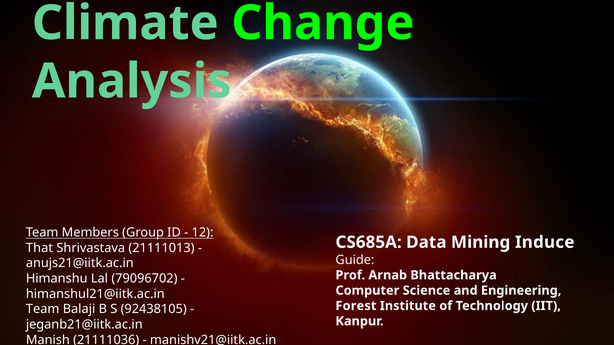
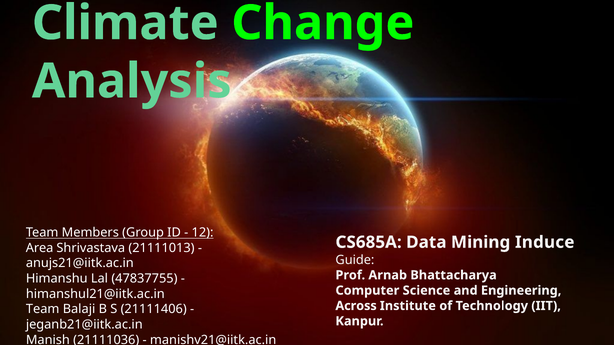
That: That -> Area (40, 248)
79096702: 79096702 -> 47837755 (144, 279)
Forest: Forest -> Across (356, 306)
92438105: 92438105 -> 21111406 (154, 310)
